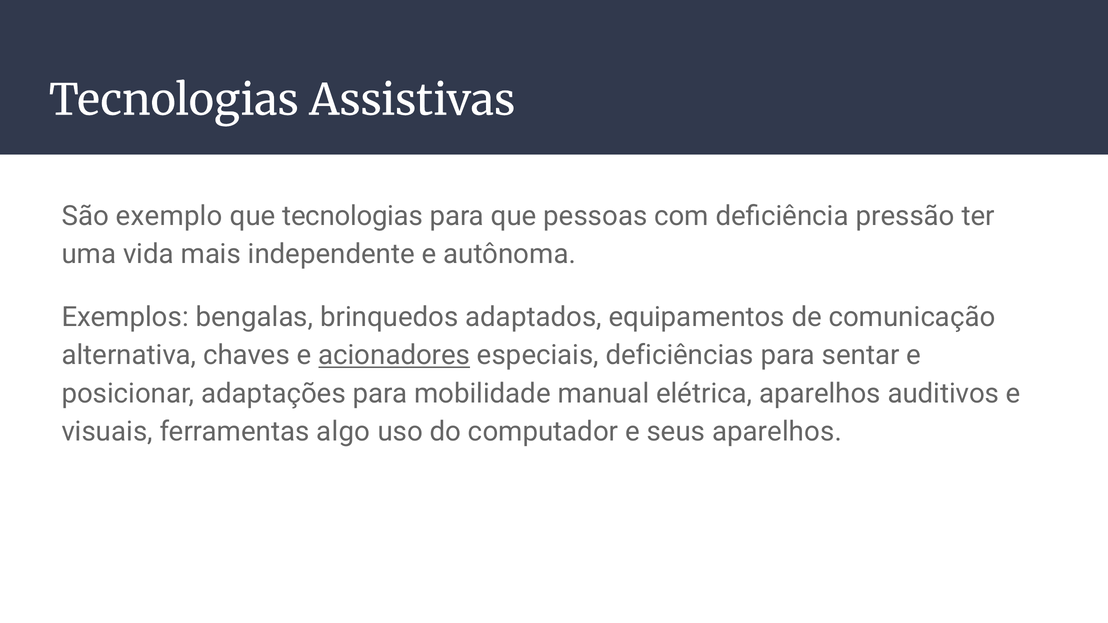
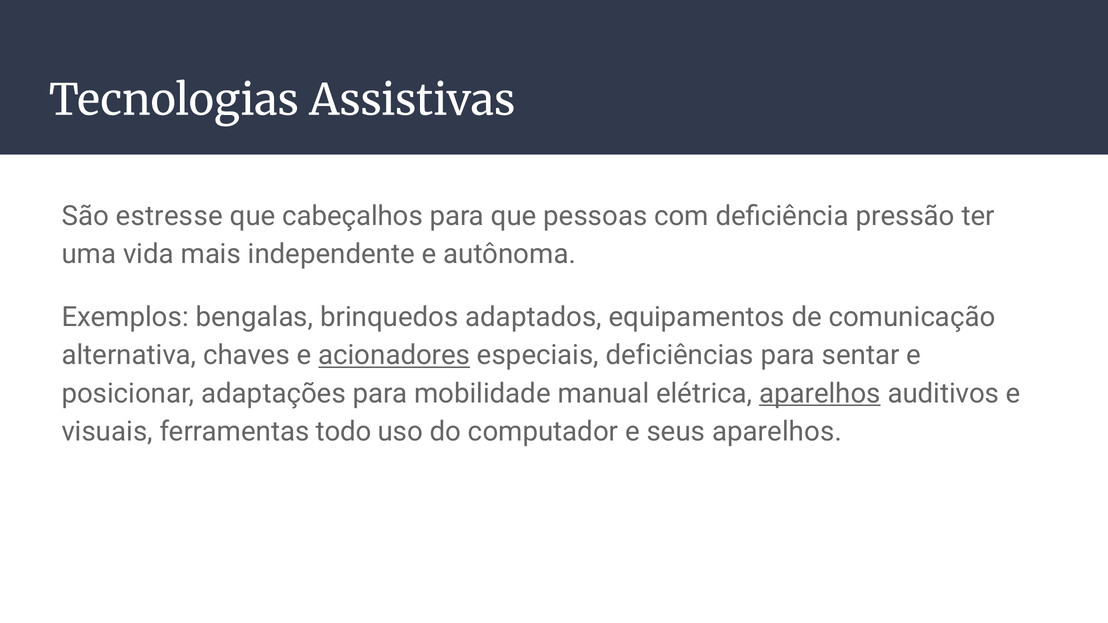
exemplo: exemplo -> estresse (169, 216)
que tecnologias: tecnologias -> cabeçalhos (353, 216)
aparelhos underline: none -> present (820, 394)
algo: algo -> todo (344, 432)
